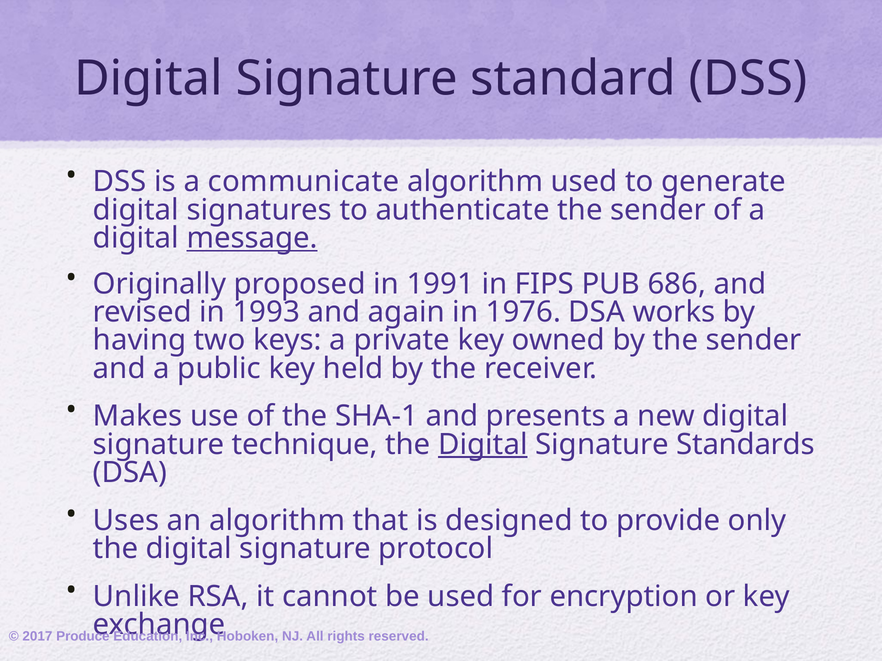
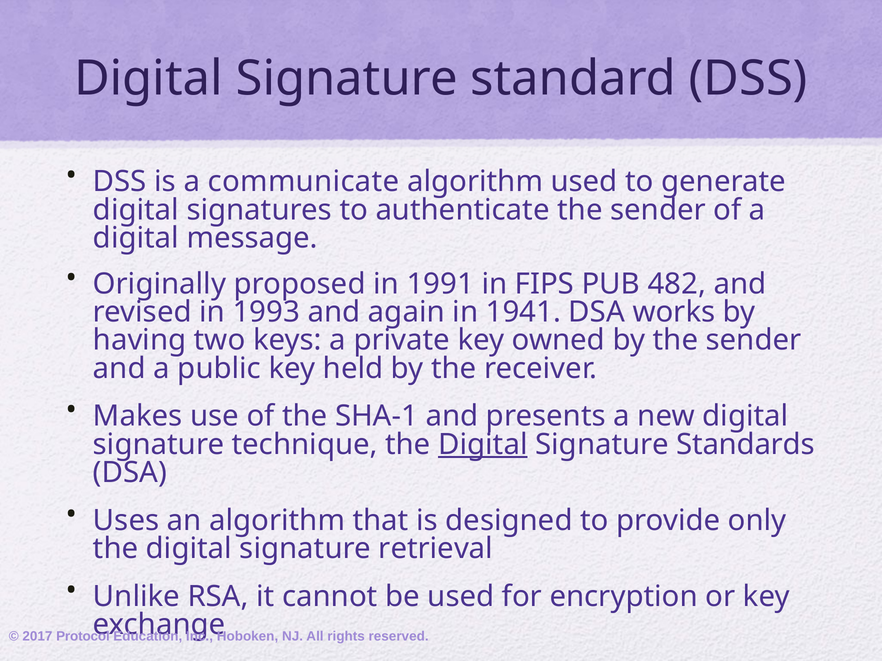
message underline: present -> none (252, 238)
686: 686 -> 482 (677, 284)
1976: 1976 -> 1941 (523, 312)
protocol: protocol -> retrieval (436, 549)
Produce: Produce -> Protocol (83, 637)
